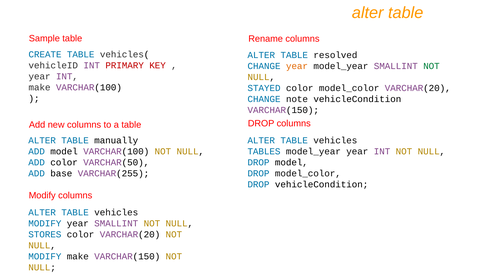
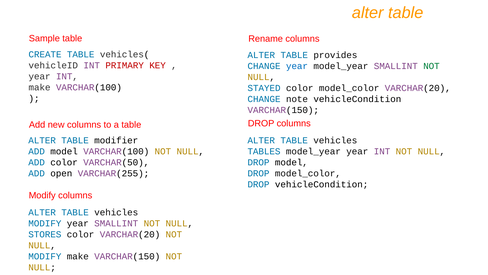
resolved: resolved -> provides (335, 55)
year colour: orange -> blue (297, 66)
manually: manually -> modifier (116, 140)
base: base -> open (61, 173)
